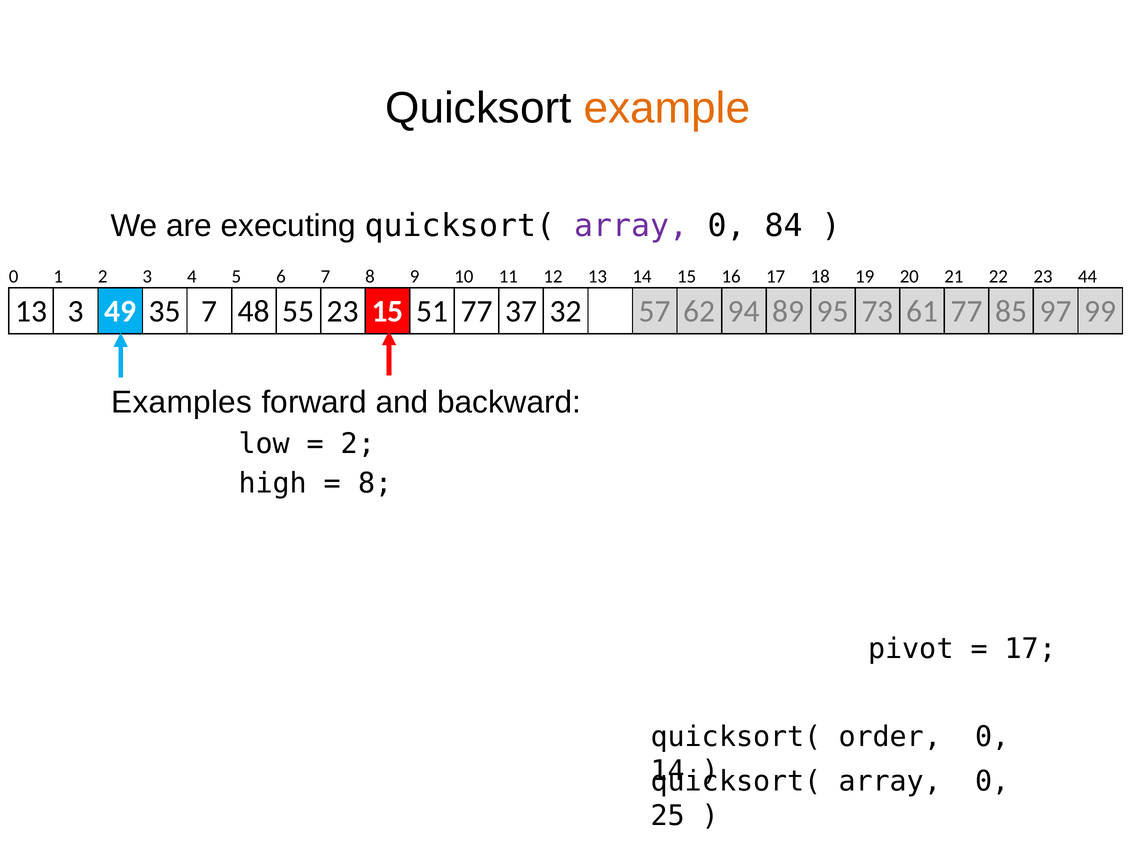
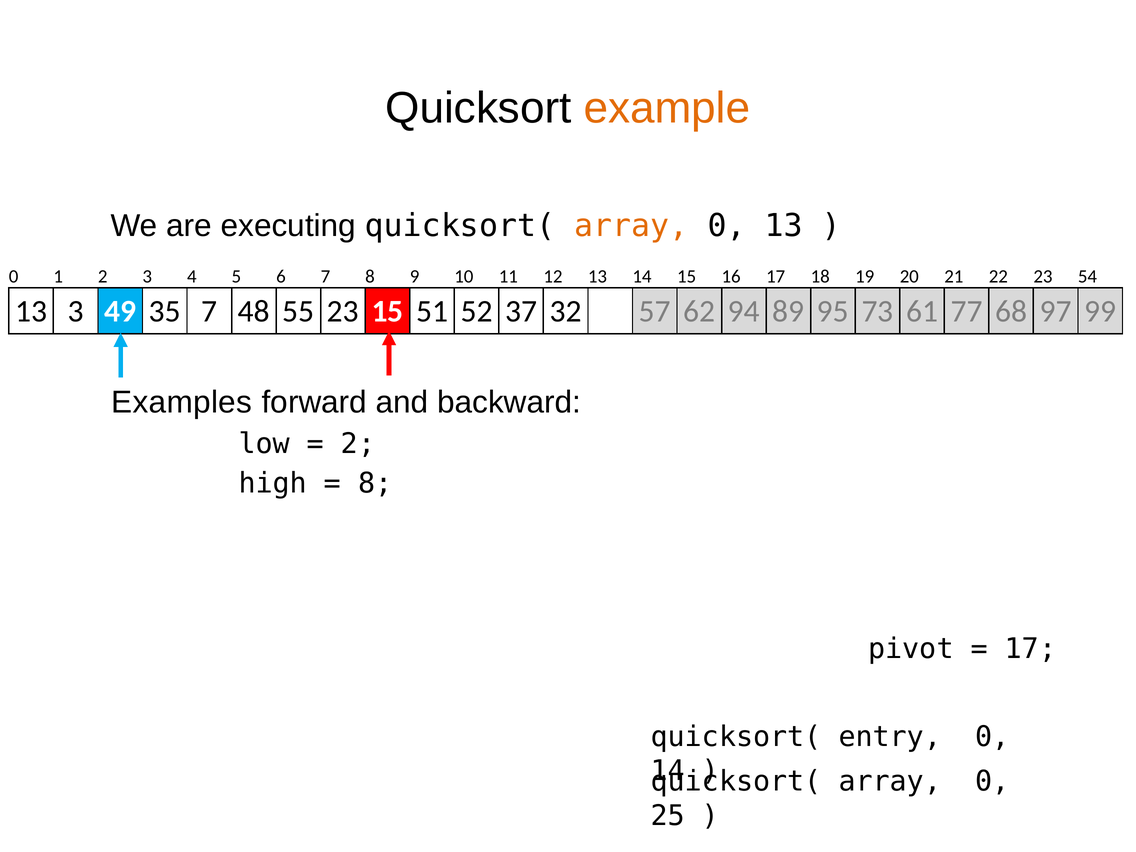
array colour: purple -> orange (631, 226)
0 84: 84 -> 13 (784, 226)
44: 44 -> 54 (1087, 277)
51 77: 77 -> 52 (477, 311)
85: 85 -> 68 (1011, 311)
order: order -> entry (890, 737)
